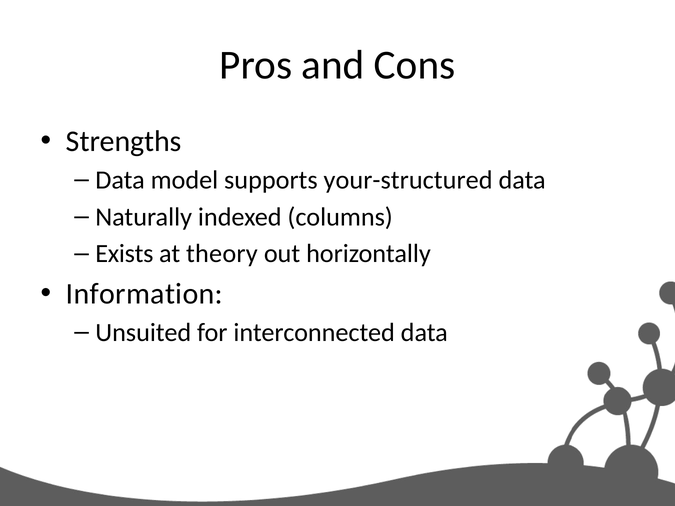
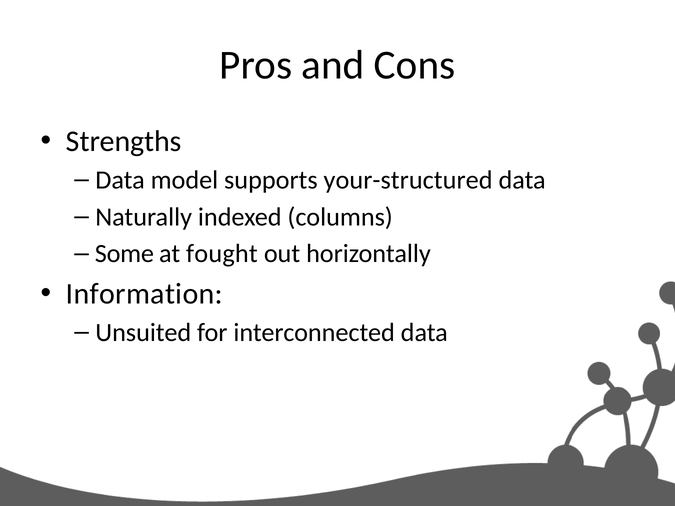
Exists: Exists -> Some (124, 254)
theory: theory -> fought (222, 254)
